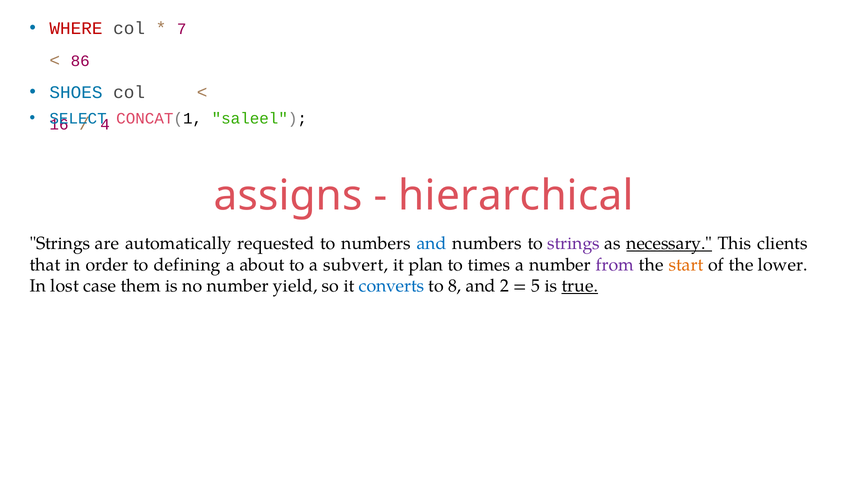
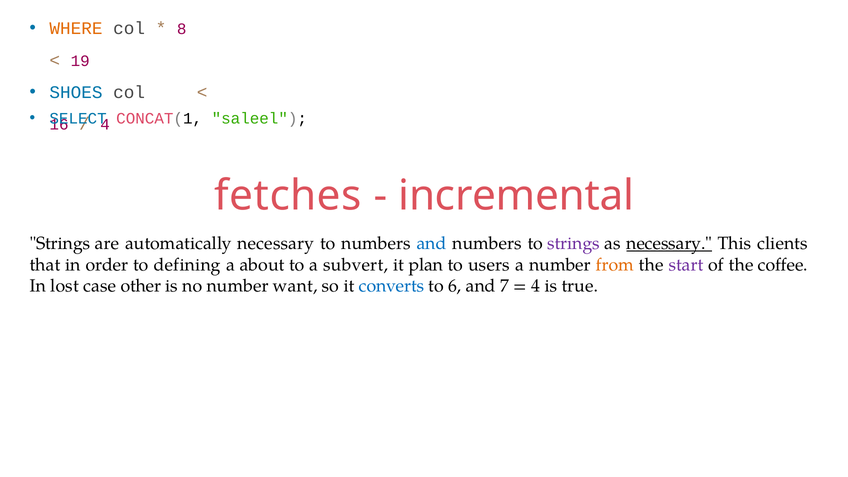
WHERE colour: red -> orange (76, 29)
7: 7 -> 8 (182, 29)
86: 86 -> 19 (80, 61)
assigns: assigns -> fetches (288, 196)
hierarchical: hierarchical -> incremental (516, 196)
automatically requested: requested -> necessary (276, 244)
times: times -> users (489, 265)
from colour: purple -> orange (615, 265)
start colour: orange -> purple (686, 265)
lower: lower -> coffee (783, 265)
them: them -> other (141, 286)
yield: yield -> want (295, 286)
8: 8 -> 6 (455, 286)
2: 2 -> 7 (505, 286)
5: 5 -> 4 (536, 286)
true underline: present -> none (580, 286)
